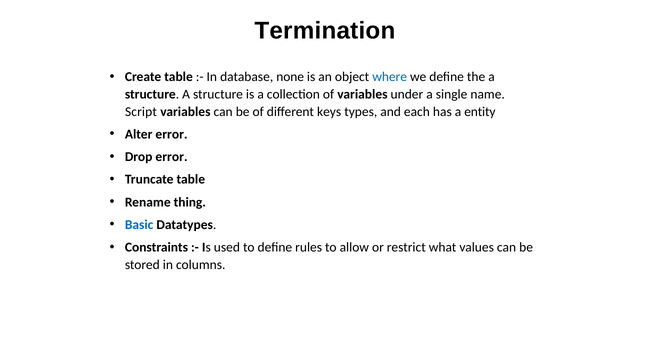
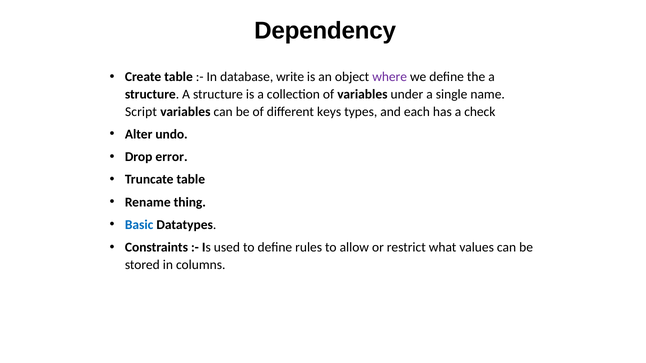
Termination: Termination -> Dependency (325, 31)
none: none -> write (290, 77)
where colour: blue -> purple (390, 77)
entity: entity -> check (480, 112)
Alter error: error -> undo (172, 134)
